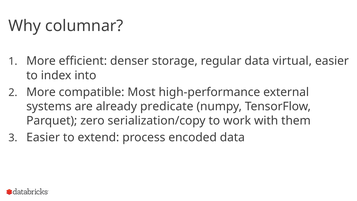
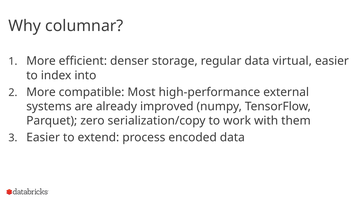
predicate: predicate -> improved (167, 106)
